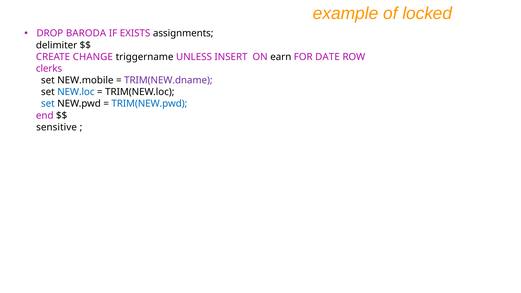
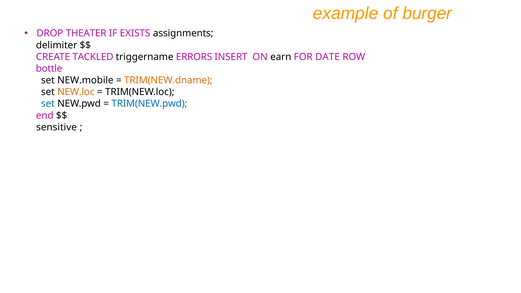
locked: locked -> burger (427, 14)
BARODA: BARODA -> THEATER (86, 33)
CHANGE: CHANGE -> TACKLED (93, 57)
UNLESS: UNLESS -> ERRORS (194, 57)
clerks: clerks -> bottle (49, 69)
TRIM(NEW.dname colour: purple -> orange (168, 80)
NEW.loc colour: blue -> orange (76, 92)
